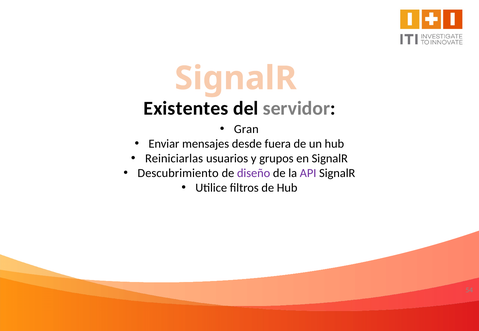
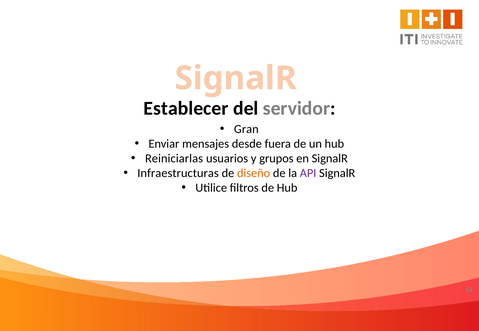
Existentes: Existentes -> Establecer (186, 109)
Descubrimiento: Descubrimiento -> Infraestructuras (178, 174)
diseño colour: purple -> orange (254, 174)
